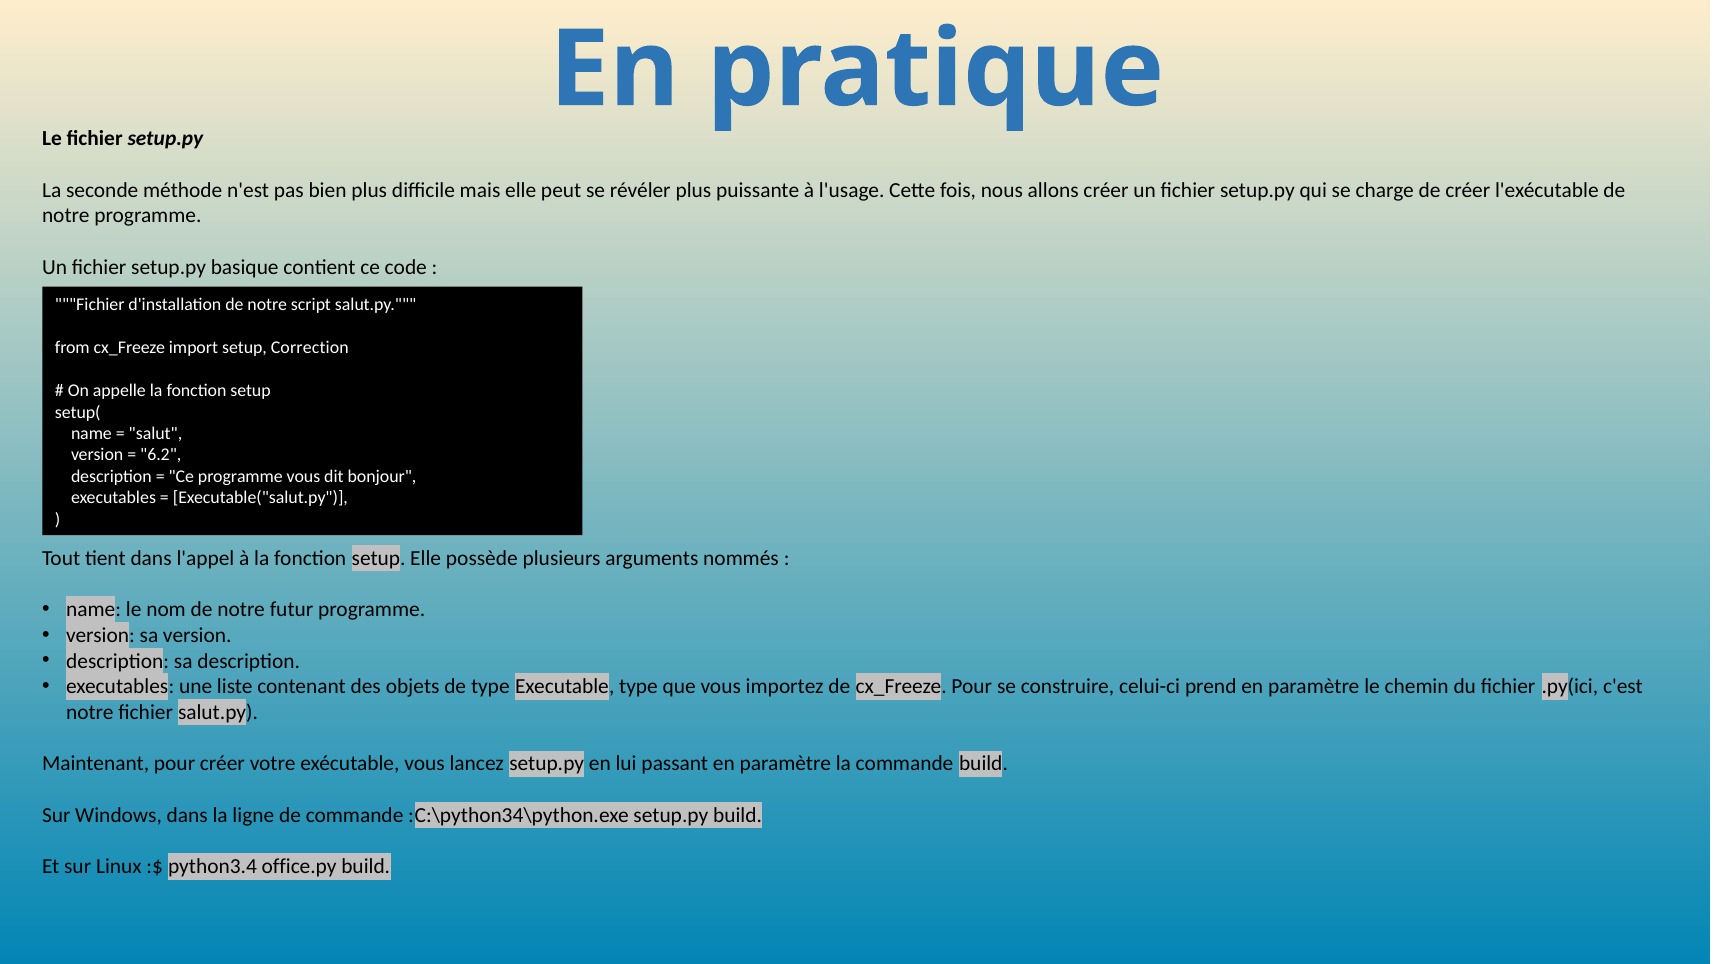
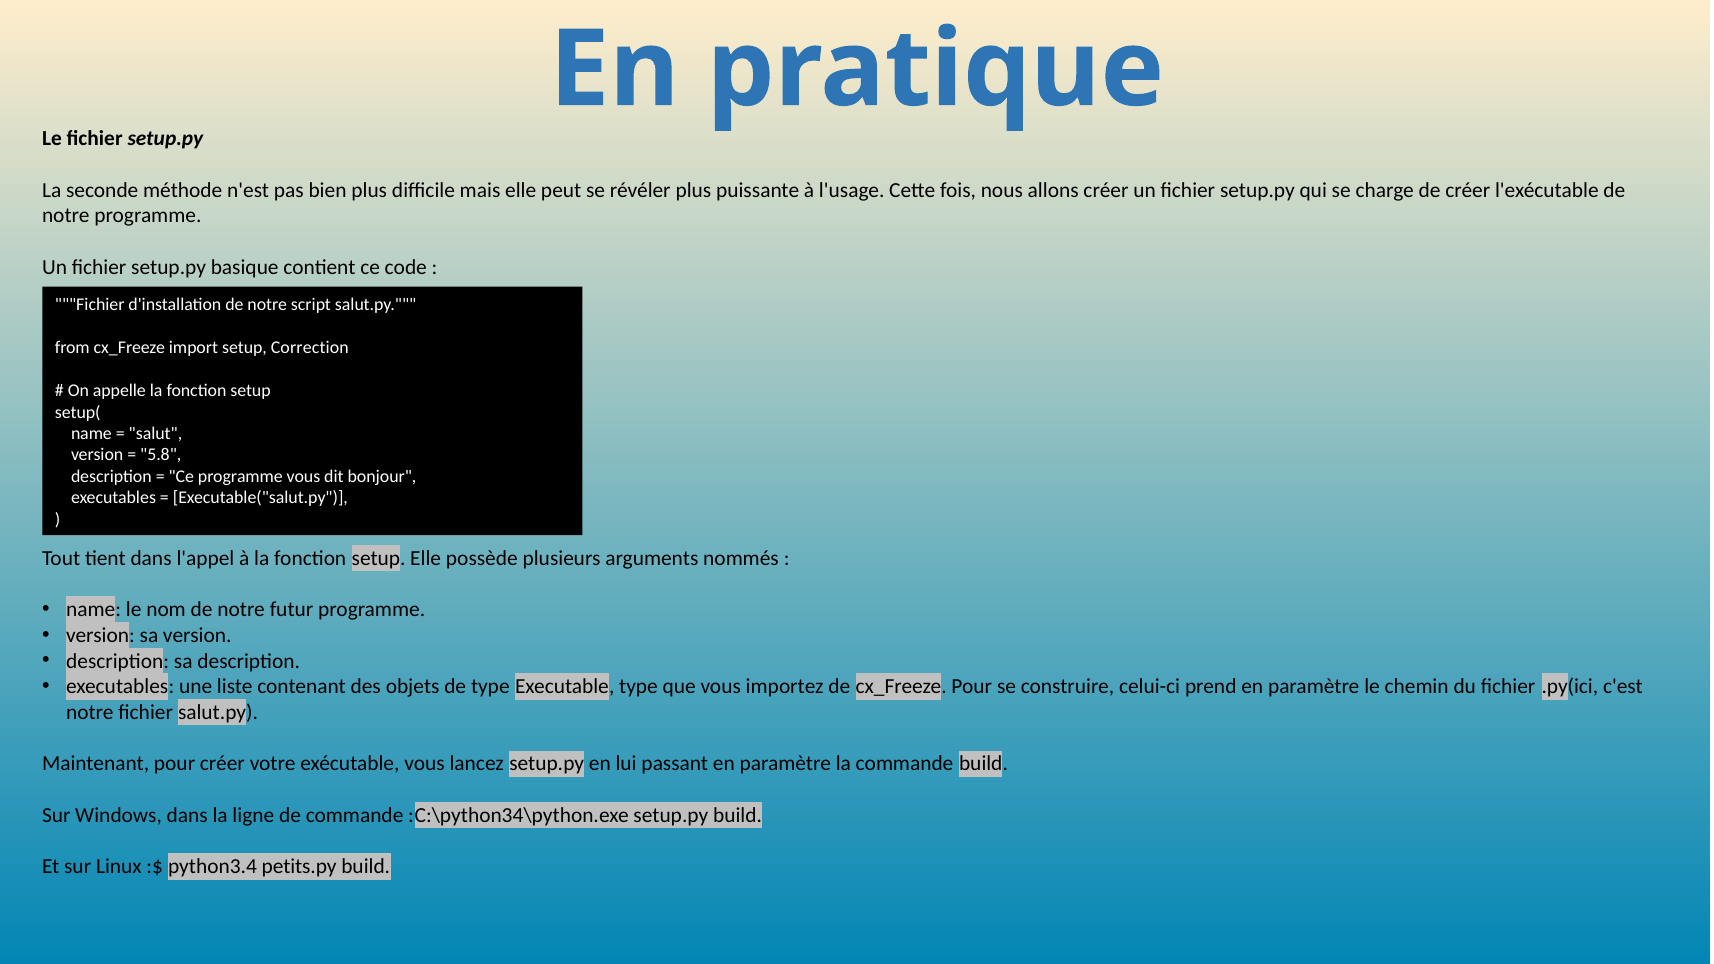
6.2: 6.2 -> 5.8 (161, 455)
office.py: office.py -> petits.py (299, 867)
